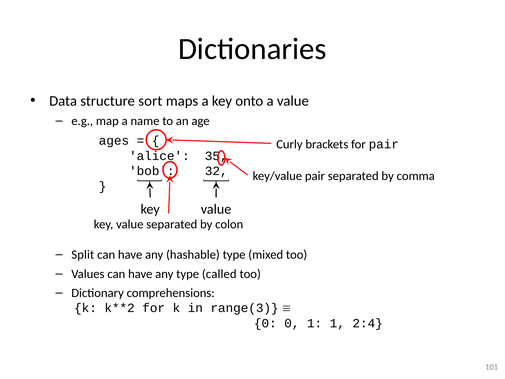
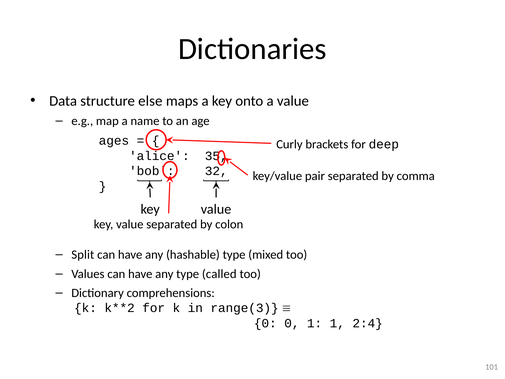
sort: sort -> else (150, 101)
for pair: pair -> deep (384, 144)
